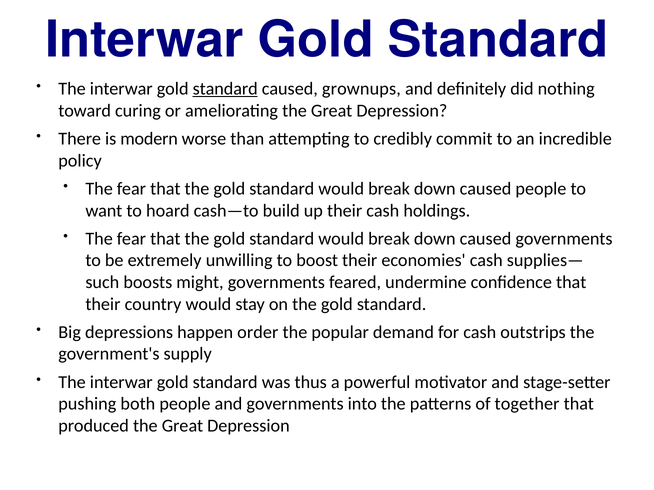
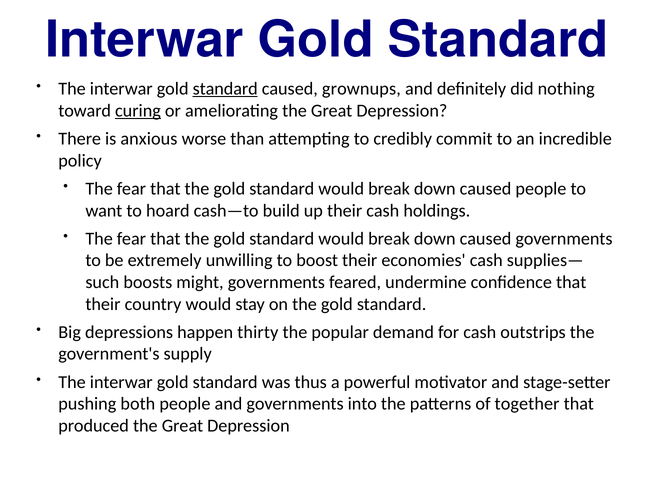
curing underline: none -> present (138, 111)
modern: modern -> anxious (149, 139)
order: order -> thirty (258, 333)
